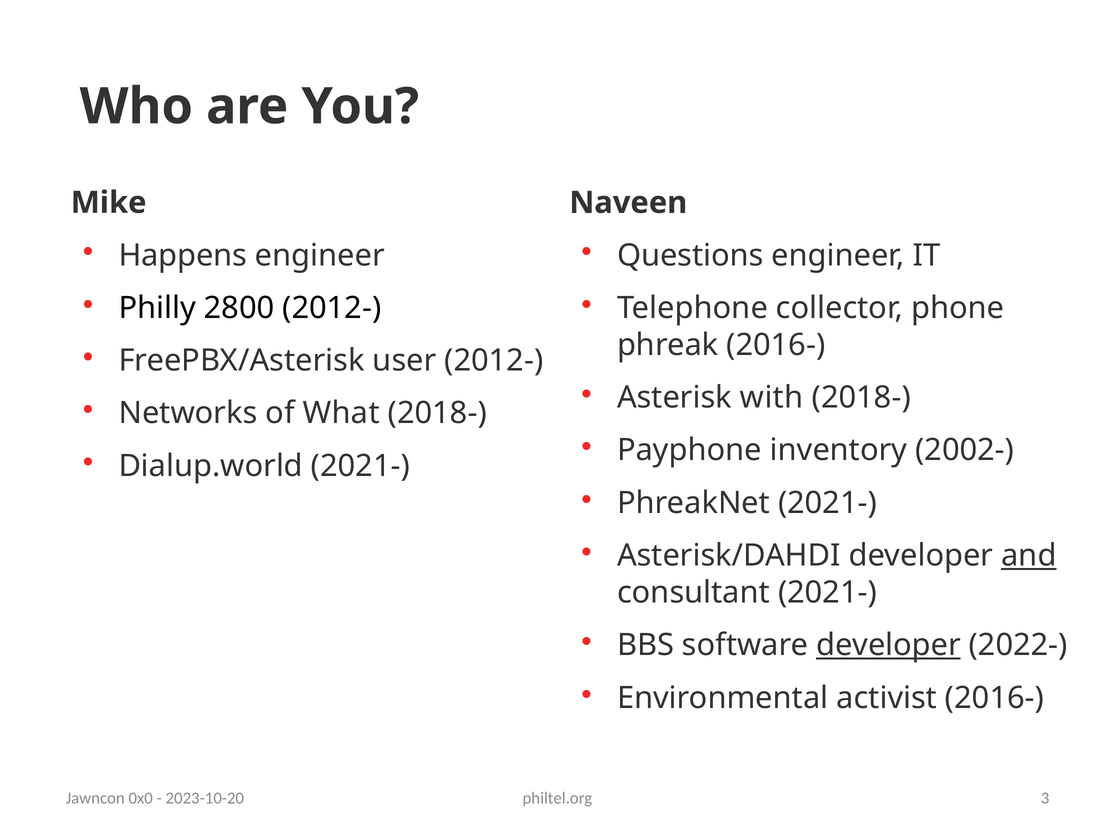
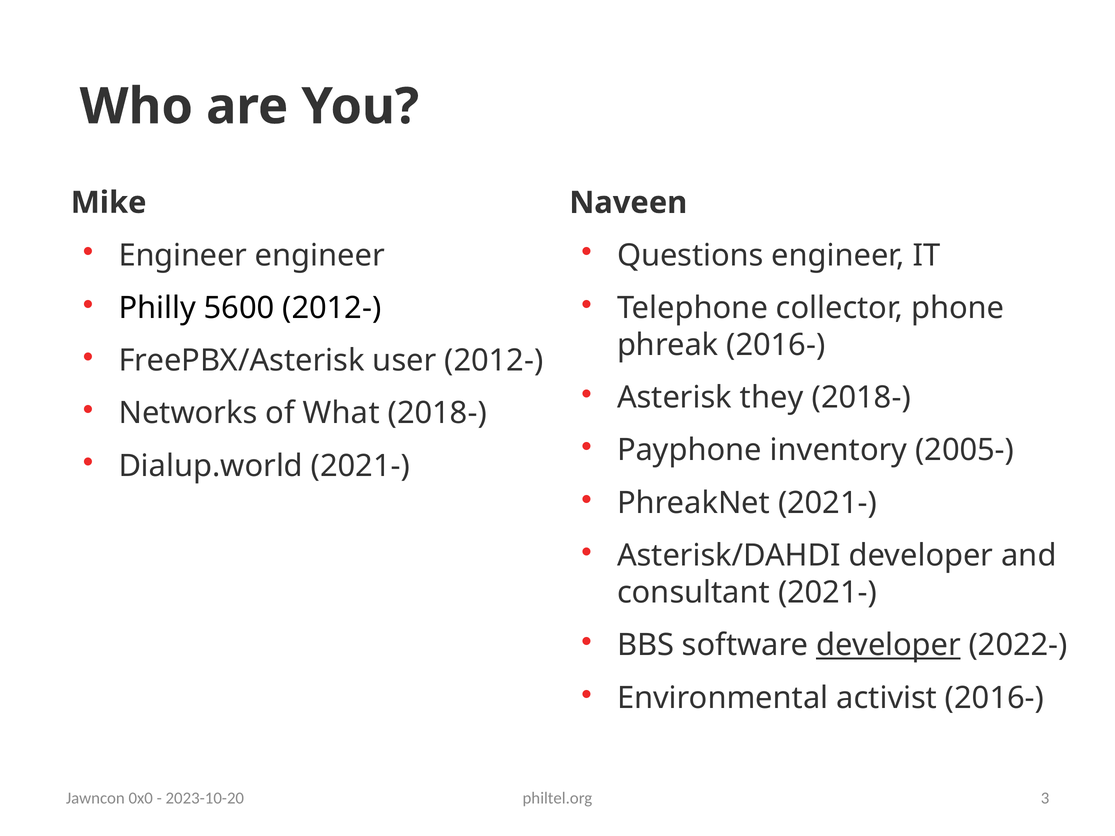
Happens: Happens -> Engineer (183, 255)
2800: 2800 -> 5600 (239, 308)
with: with -> they (772, 398)
2002-: 2002- -> 2005- (965, 450)
and underline: present -> none (1029, 556)
